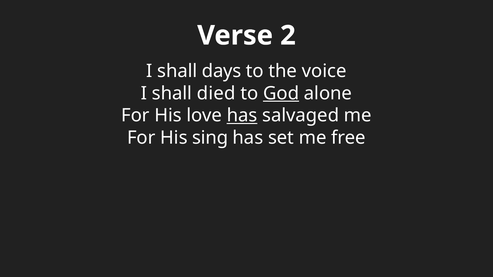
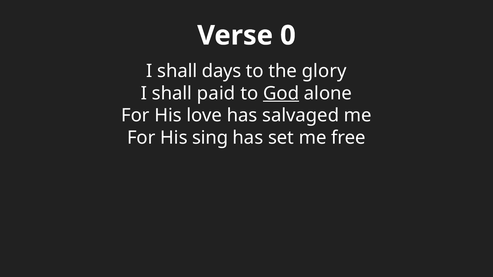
2: 2 -> 0 (288, 36)
voice: voice -> glory (324, 71)
died: died -> paid (216, 93)
has underline: present -> none (242, 116)
